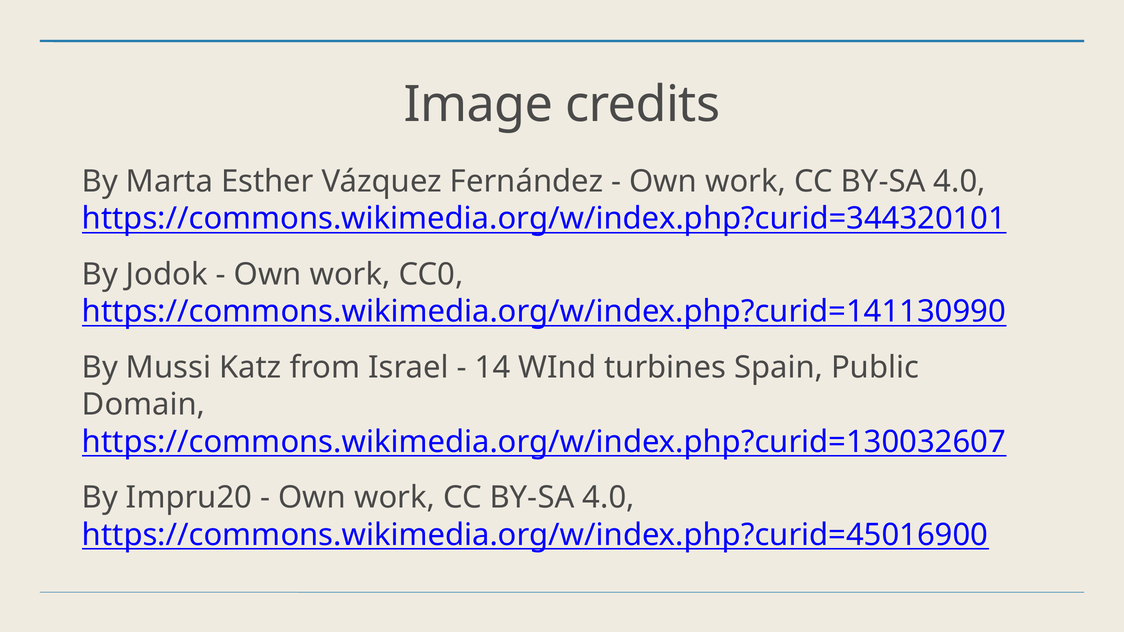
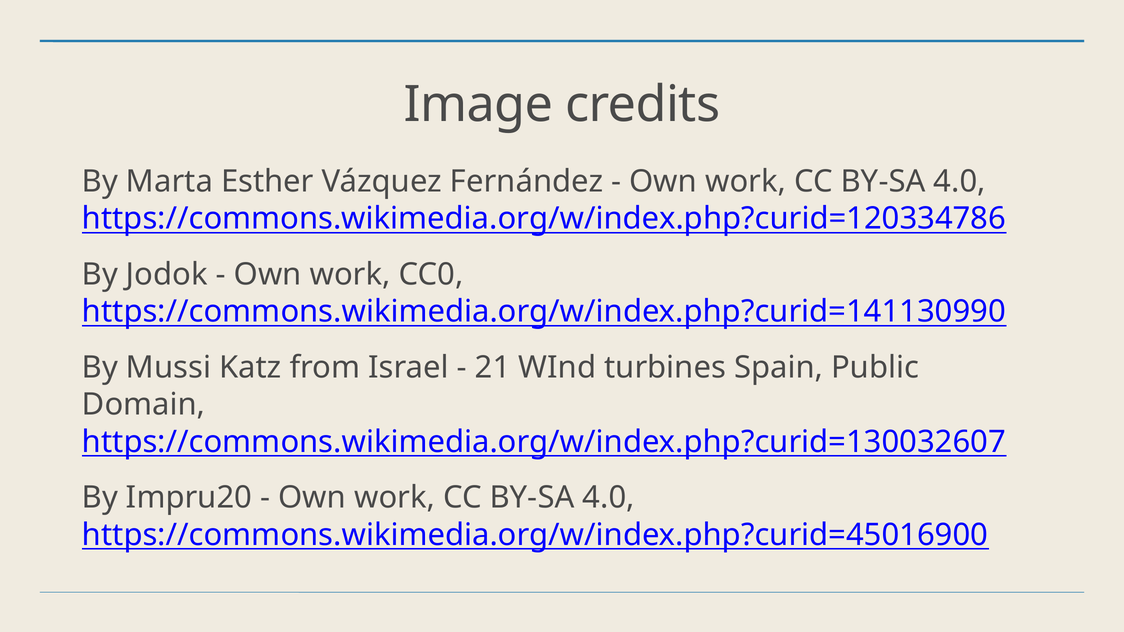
https://commons.wikimedia.org/w/index.php?curid=344320101: https://commons.wikimedia.org/w/index.php?curid=344320101 -> https://commons.wikimedia.org/w/index.php?curid=120334786 (544, 219)
14: 14 -> 21 (493, 368)
